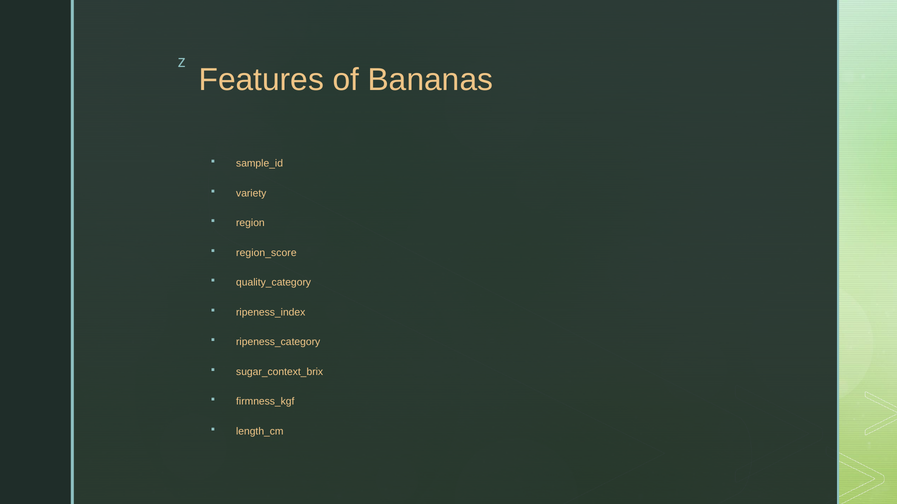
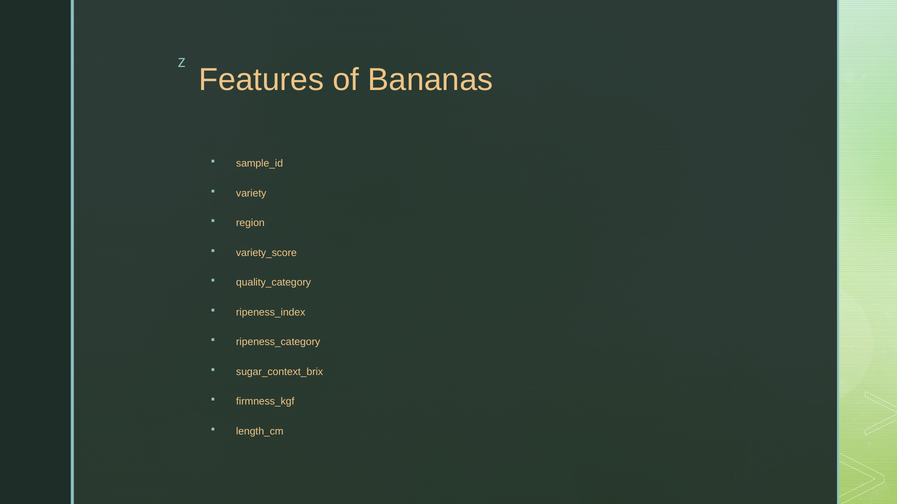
region_score: region_score -> variety_score (266, 253)
